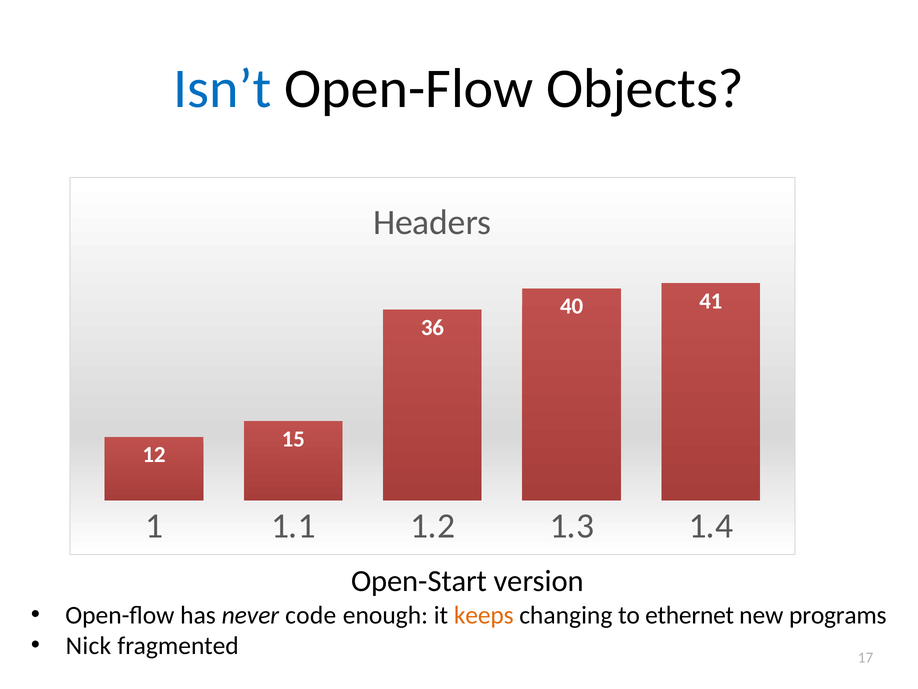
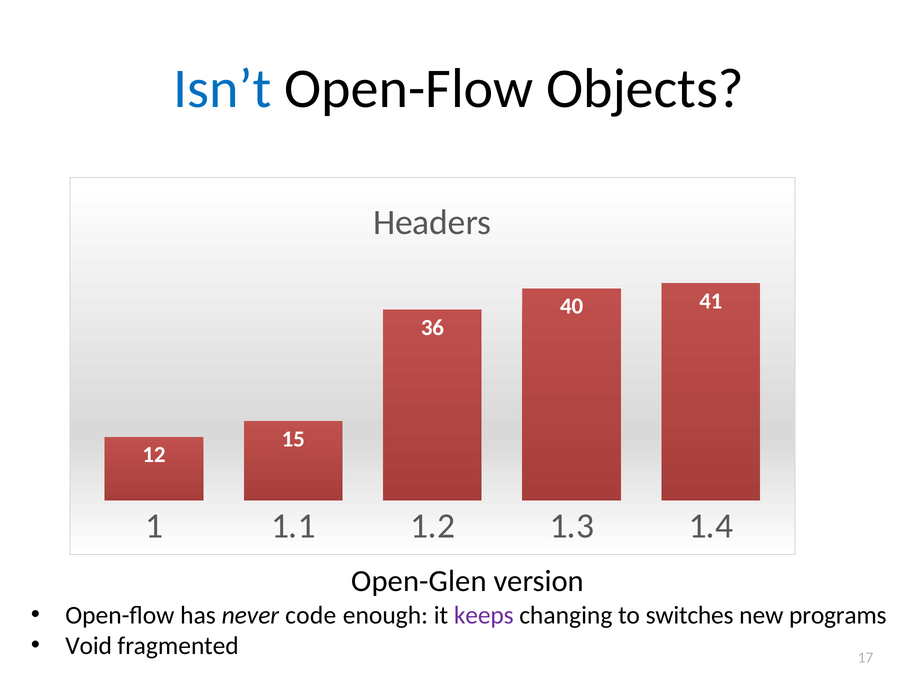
Open-Start: Open-Start -> Open-Glen (419, 581)
keeps colour: orange -> purple (484, 615)
ethernet: ethernet -> switches (690, 615)
Nick: Nick -> Void (89, 646)
